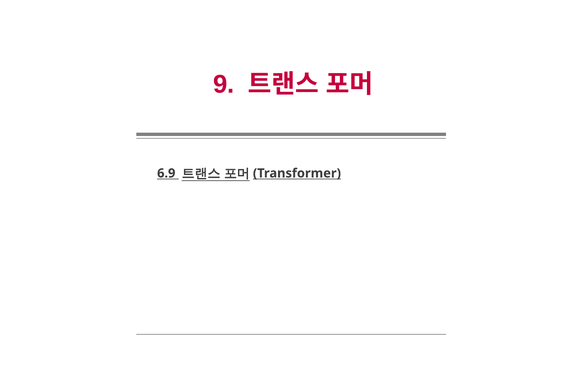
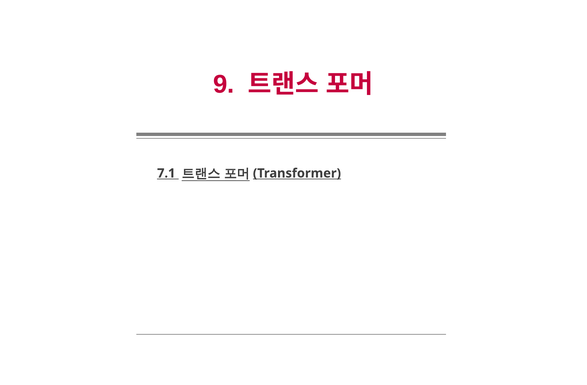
6.9: 6.9 -> 7.1 (166, 174)
